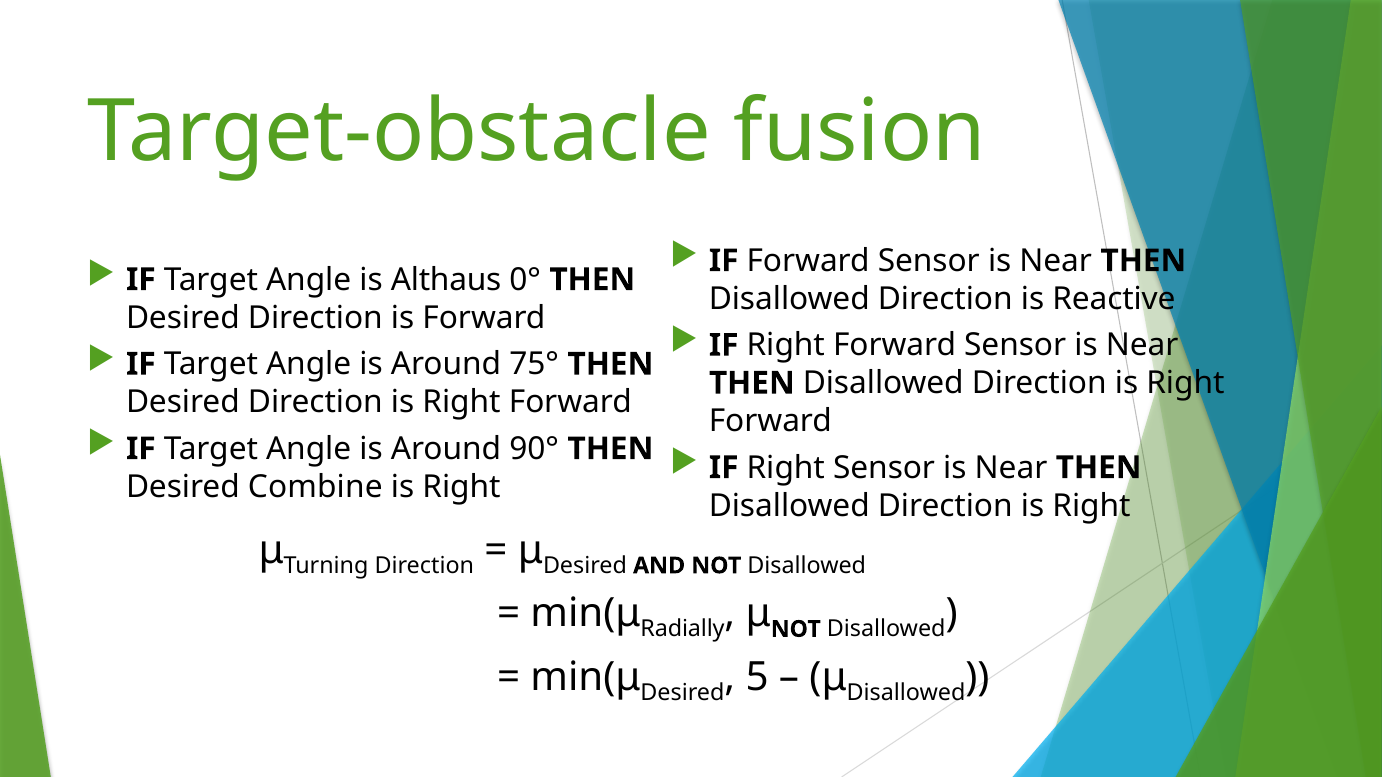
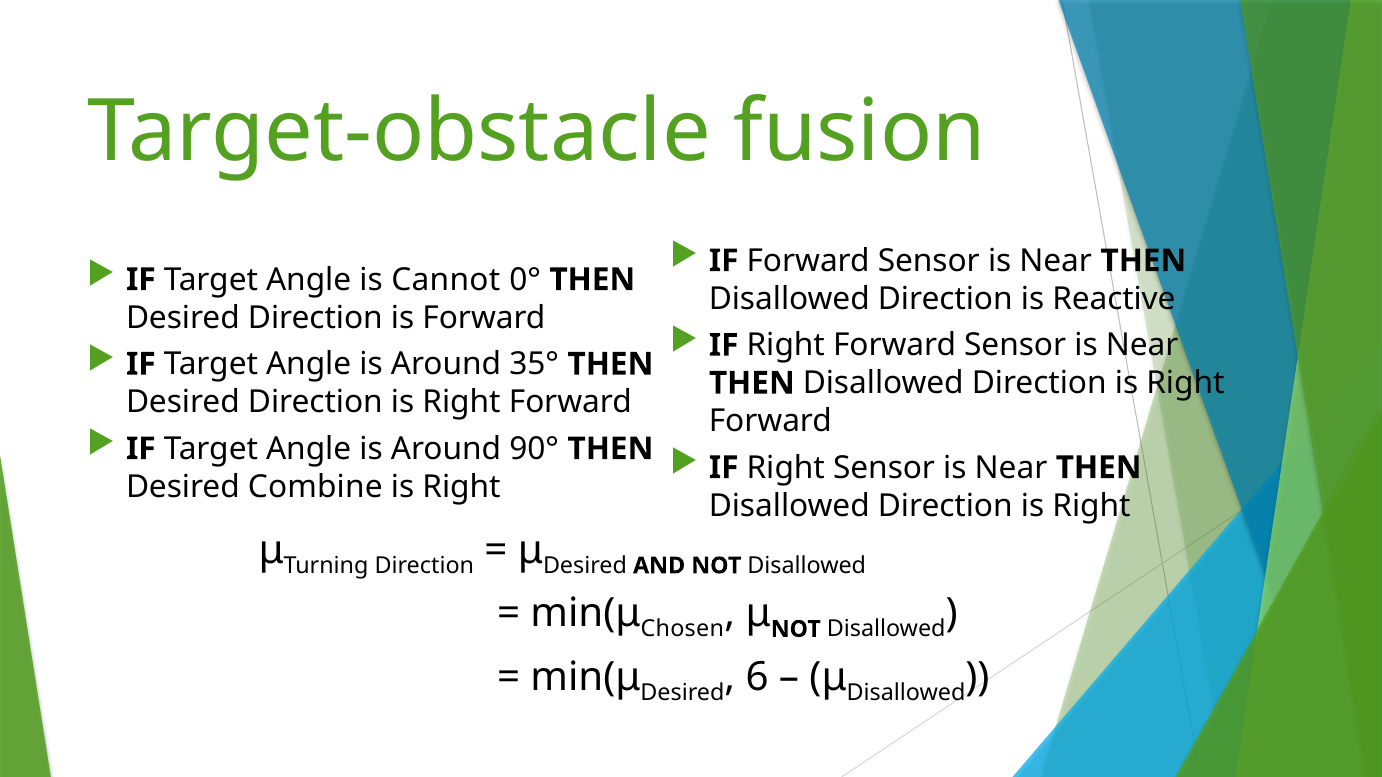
Althaus: Althaus -> Cannot (446, 280)
75°: 75° -> 35° (534, 364)
Radially: Radially -> Chosen (682, 629)
5: 5 -> 6 (757, 677)
